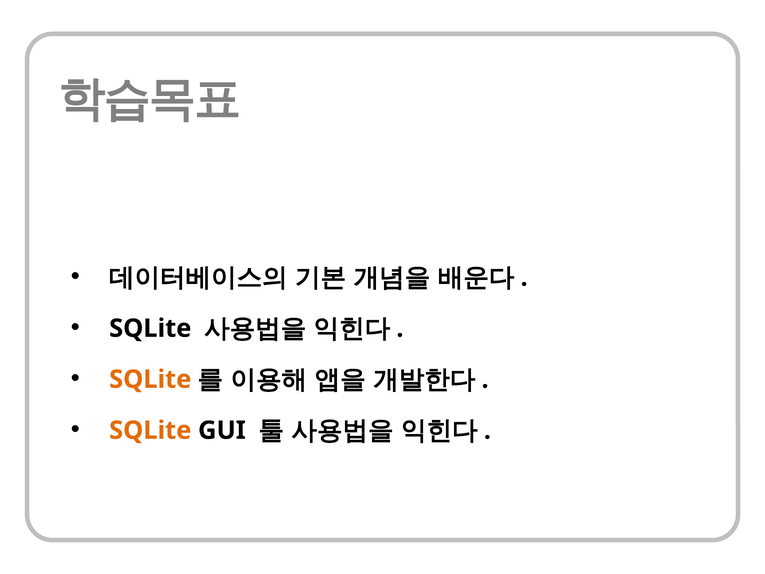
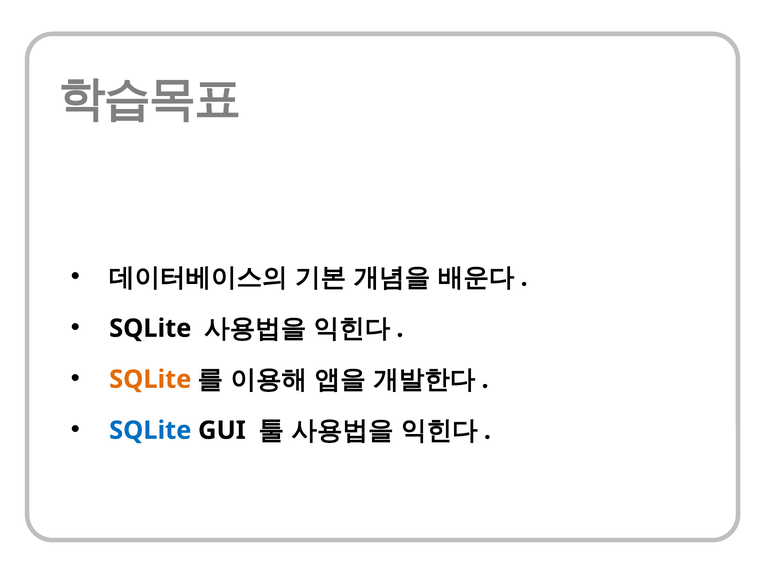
SQLite colour: orange -> blue (150, 430)
